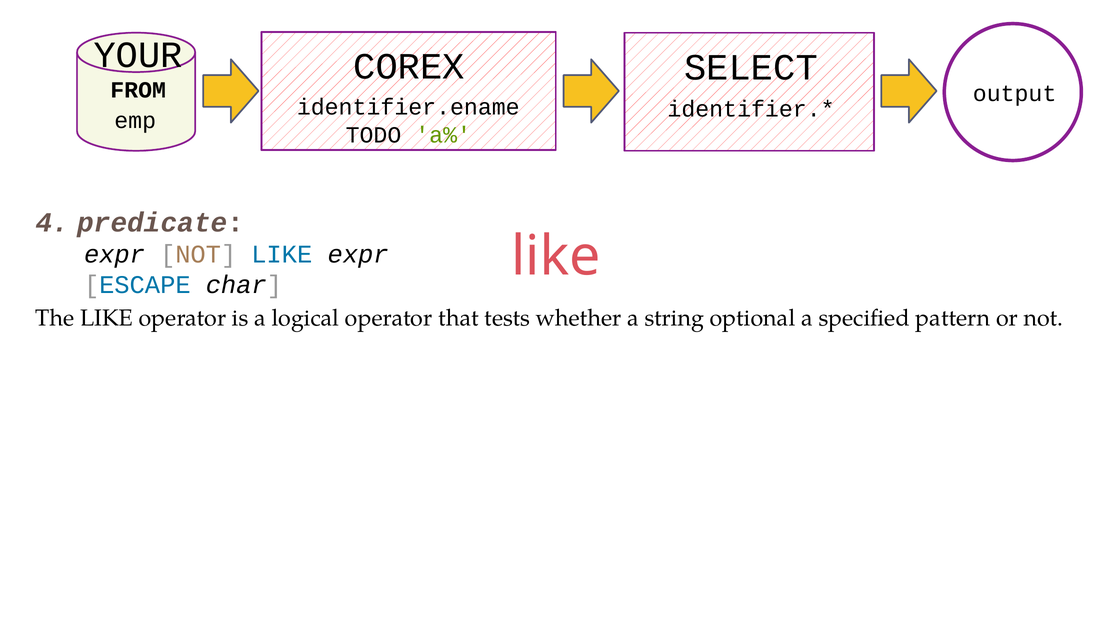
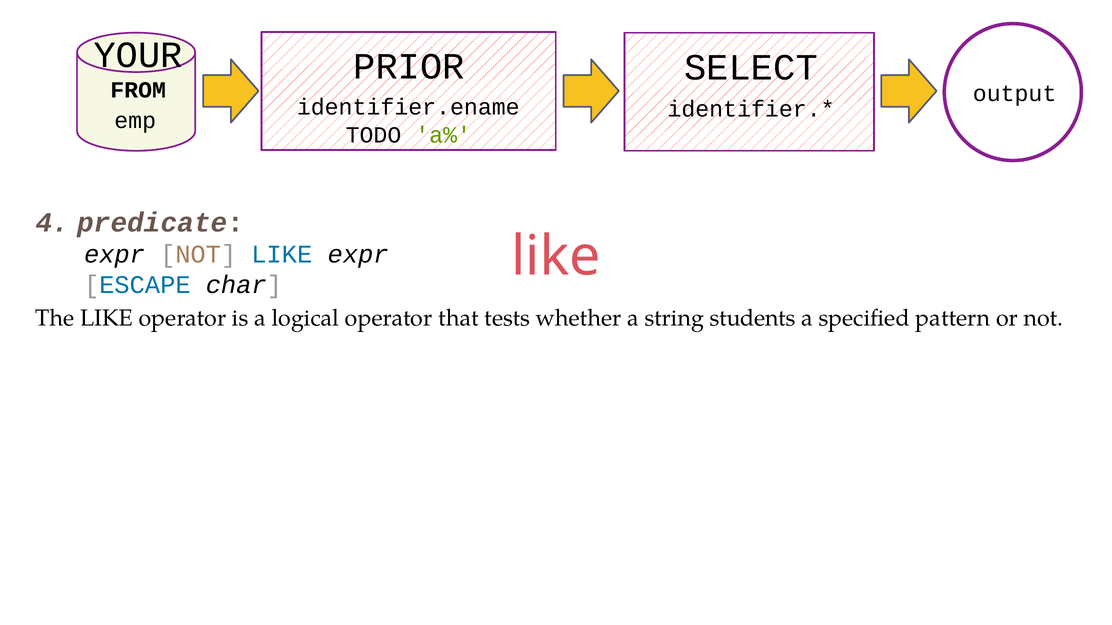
COREX: COREX -> PRIOR (409, 67)
optional: optional -> students (753, 318)
